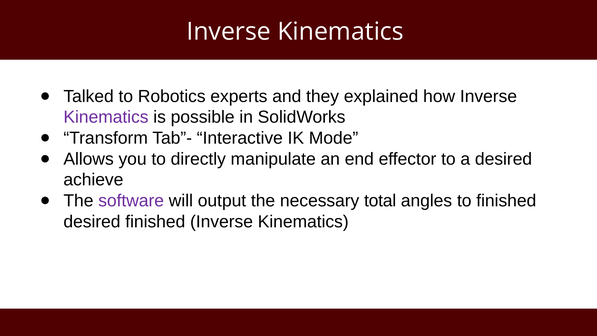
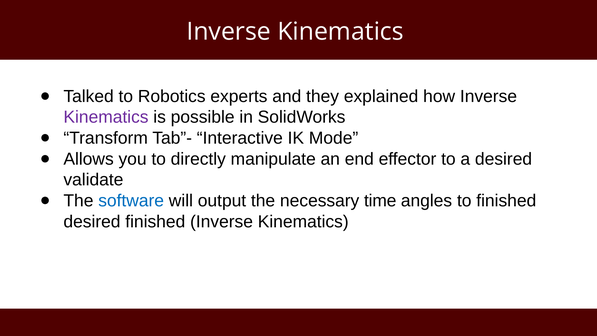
achieve: achieve -> validate (93, 180)
software colour: purple -> blue (131, 201)
total: total -> time (380, 201)
